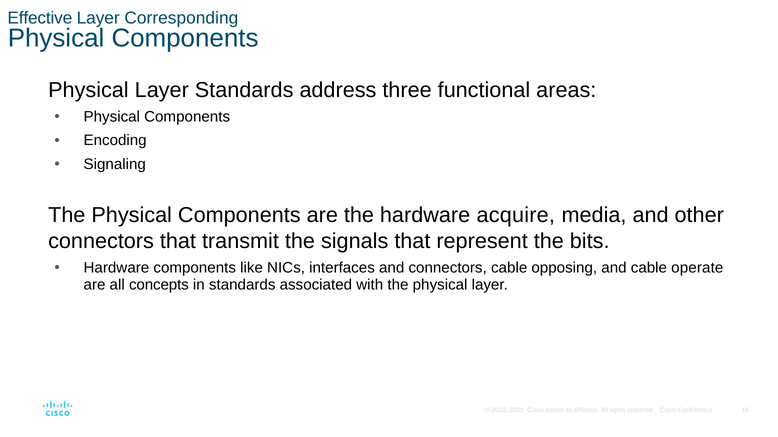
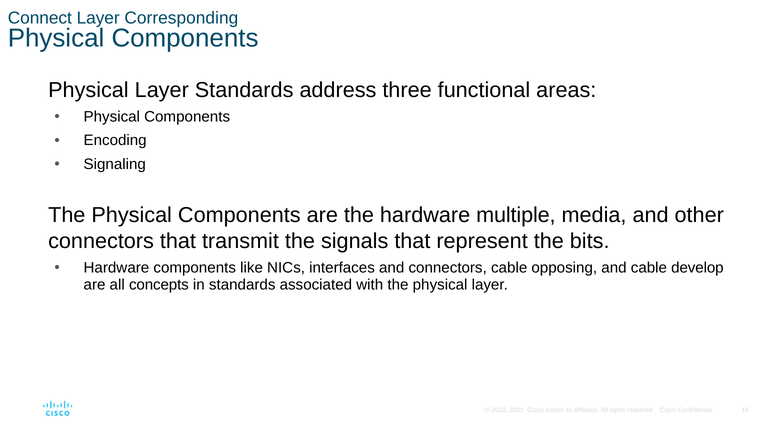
Effective: Effective -> Connect (40, 18)
acquire: acquire -> multiple (516, 215)
operate: operate -> develop (697, 268)
